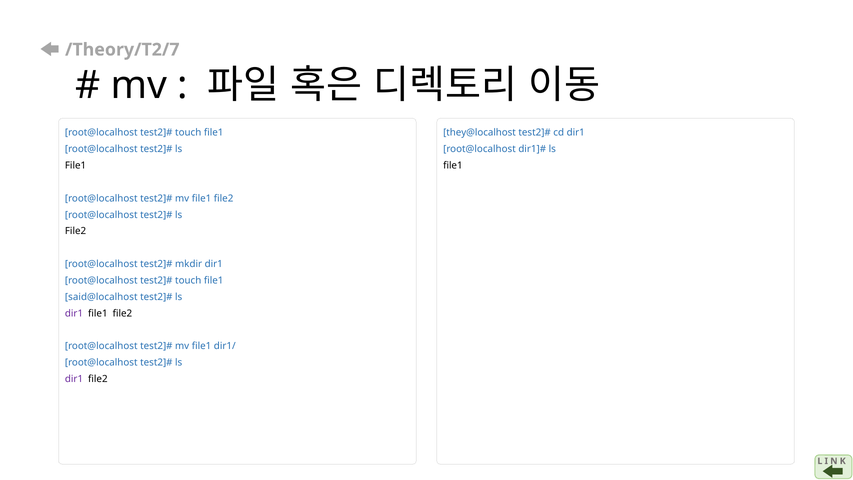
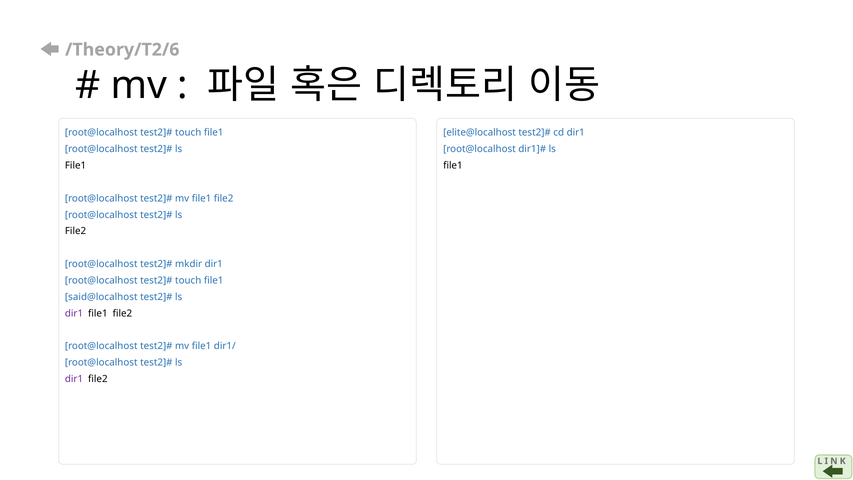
/Theory/T2/7: /Theory/T2/7 -> /Theory/T2/6 (122, 50)
they@localhost: they@localhost -> elite@localhost (480, 133)
